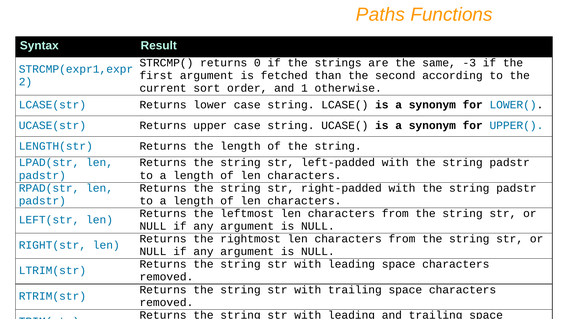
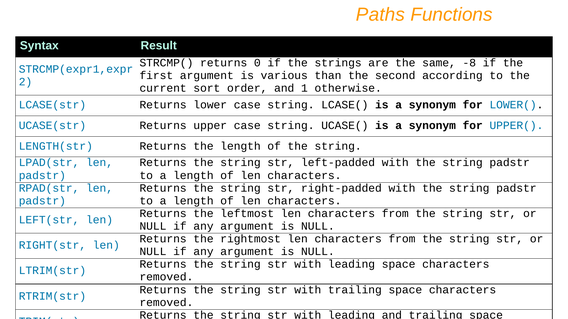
-3: -3 -> -8 (469, 63)
fetched: fetched -> various (284, 76)
